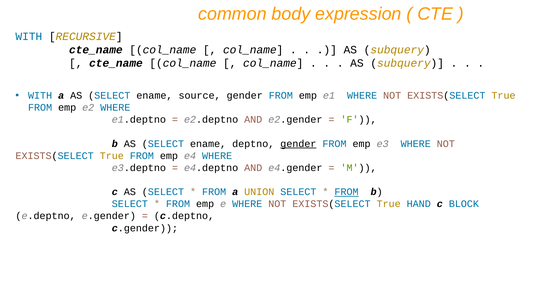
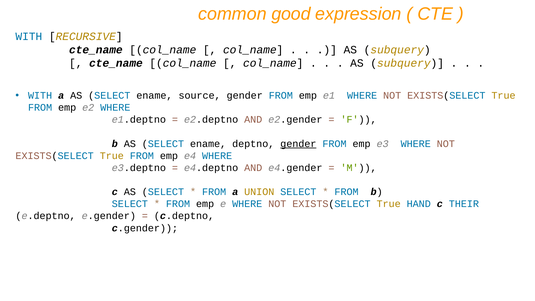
body: body -> good (291, 14)
FROM underline: present -> none (347, 192)
BLOCK: BLOCK -> THEIR (464, 204)
